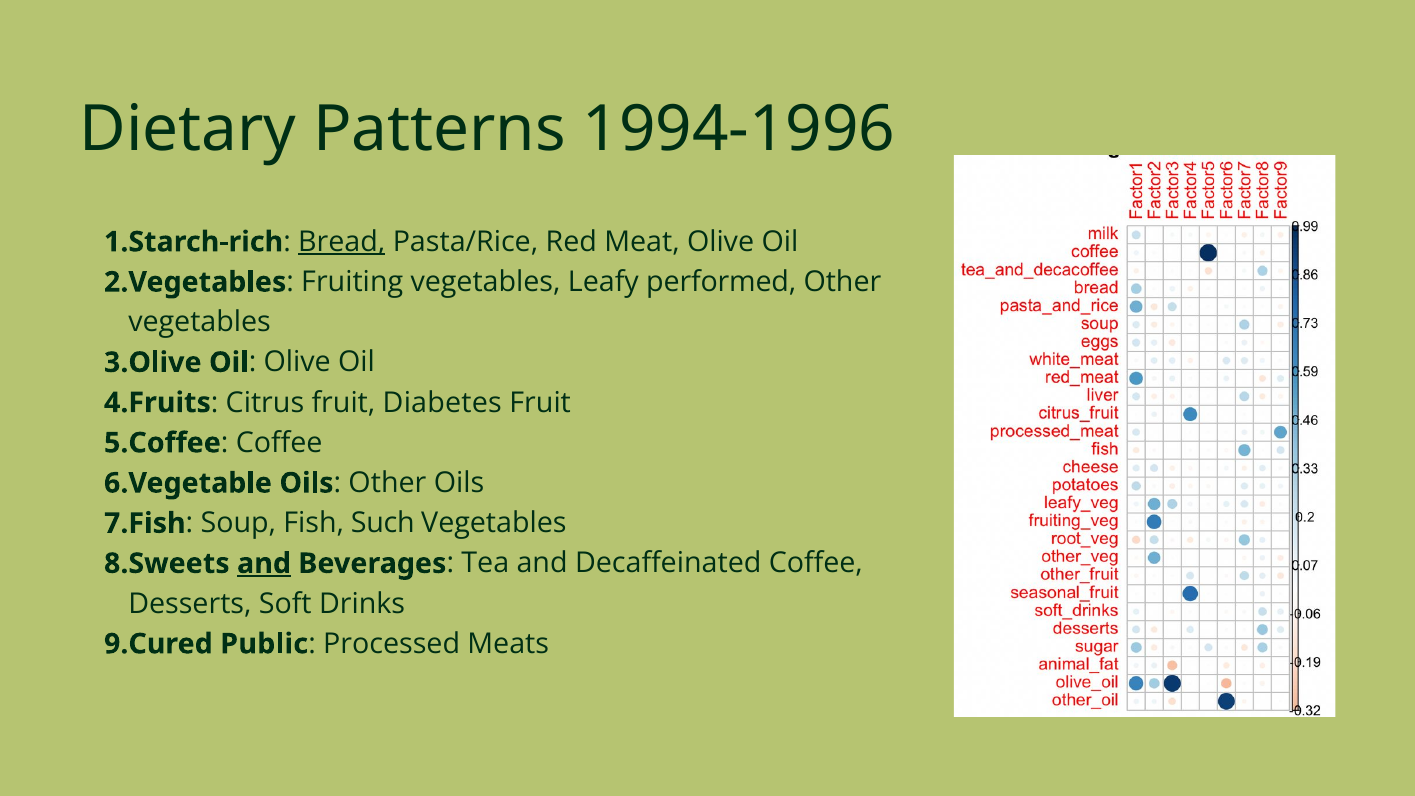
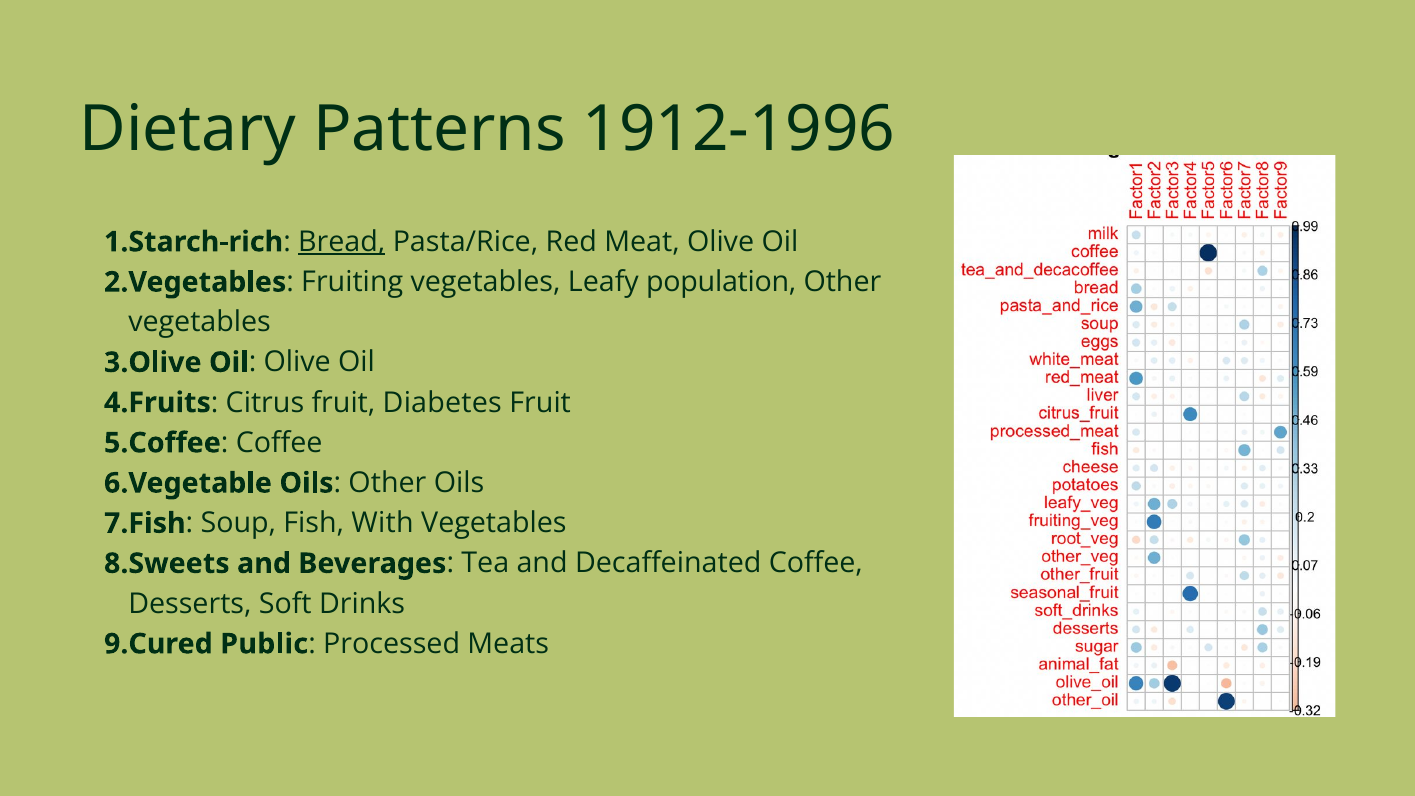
1994-1996: 1994-1996 -> 1912-1996 (739, 129)
performed: performed -> population (721, 282)
Such: Such -> With (383, 523)
and underline: present -> none (264, 563)
